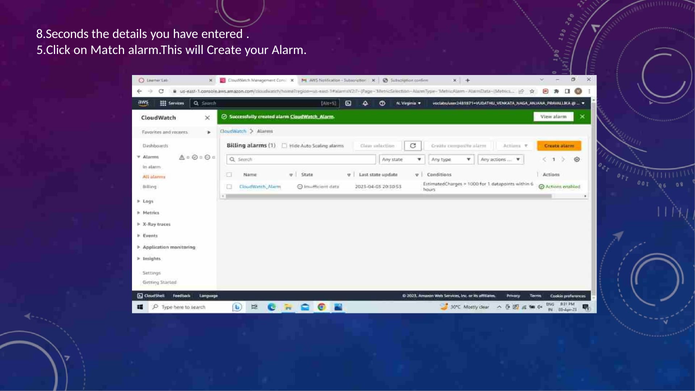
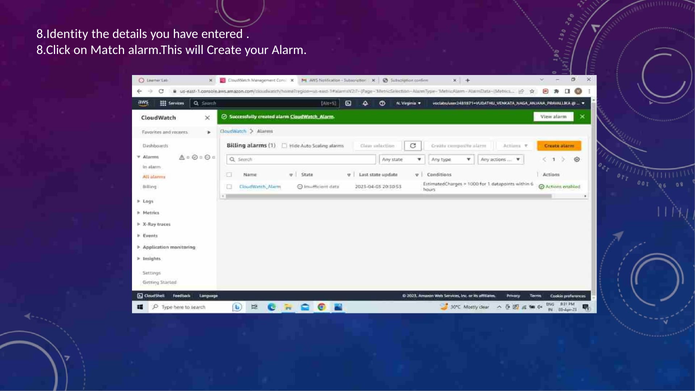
8.Seconds: 8.Seconds -> 8.Identity (62, 34)
5.Click: 5.Click -> 8.Click (53, 50)
